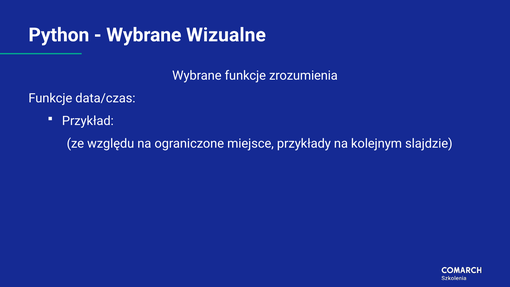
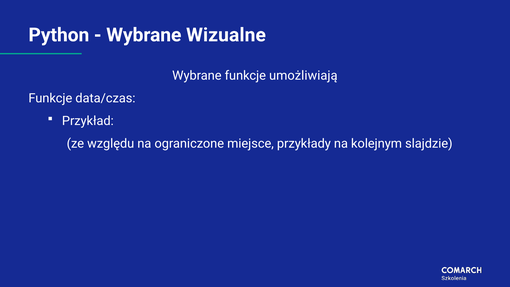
zrozumienia: zrozumienia -> umożliwiają (303, 76)
